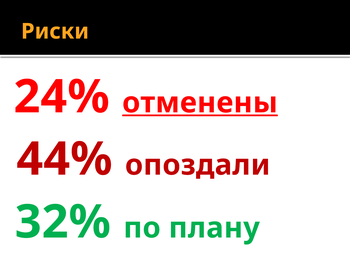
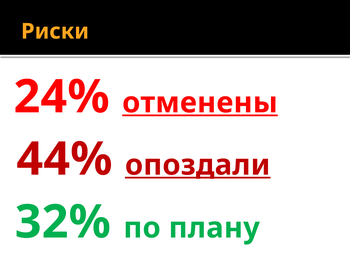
опоздали underline: none -> present (198, 165)
